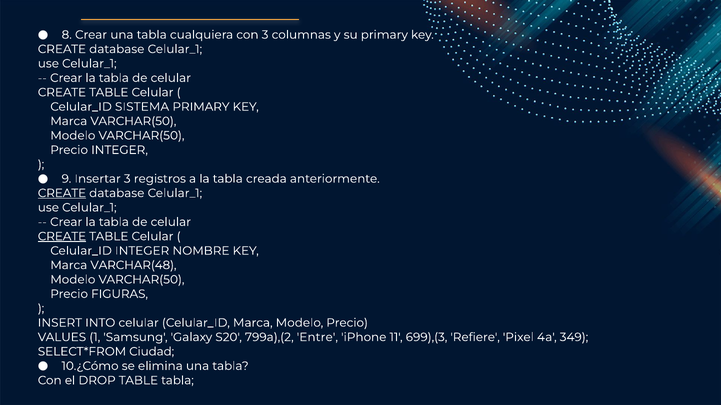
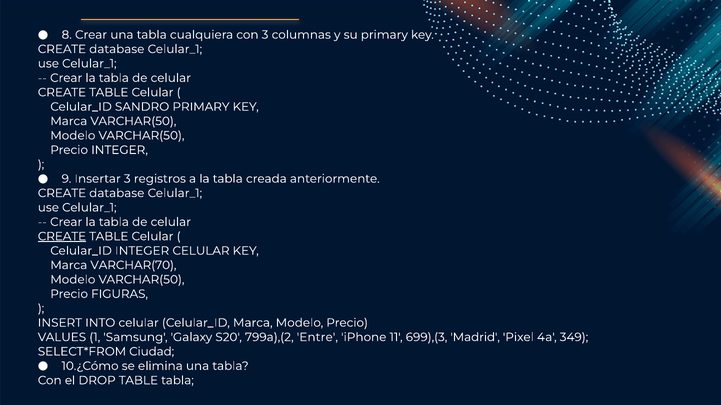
SISTEMA: SISTEMA -> SANDRO (142, 107)
CREATE underline: present -> none (62, 193)
INTEGER NOMBRE: NOMBRE -> CELULAR (201, 251)
VARCHAR(48: VARCHAR(48 -> VARCHAR(70 (133, 266)
Refiere: Refiere -> Madrid (475, 338)
